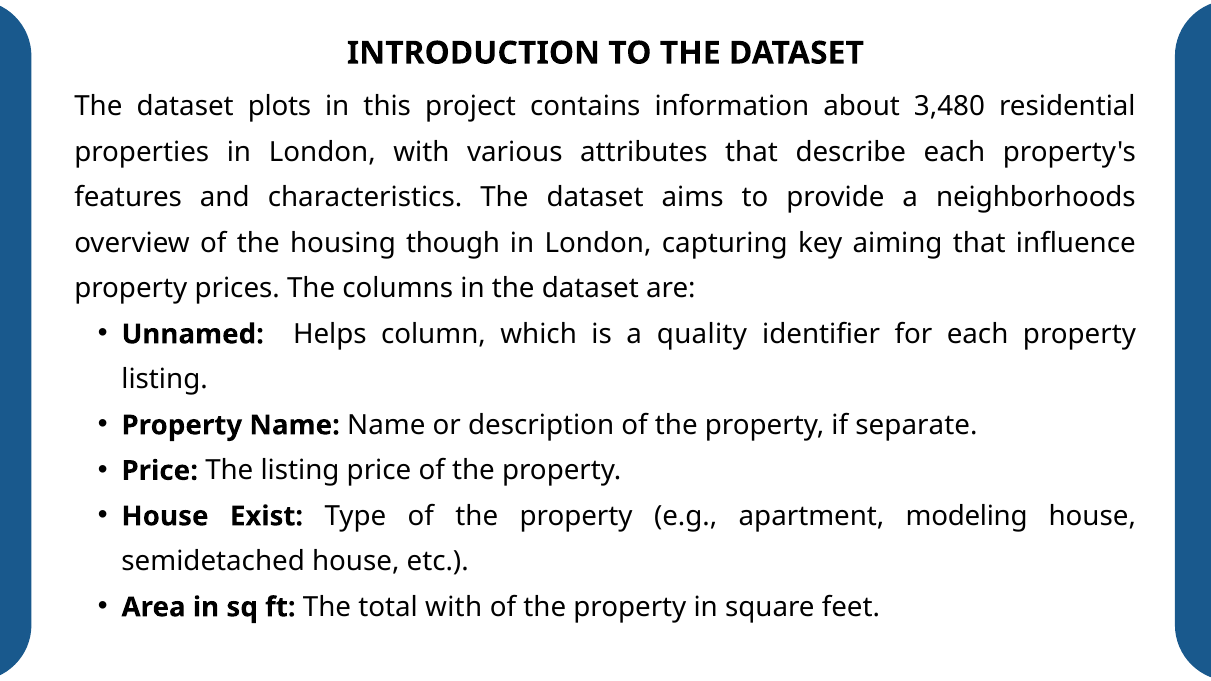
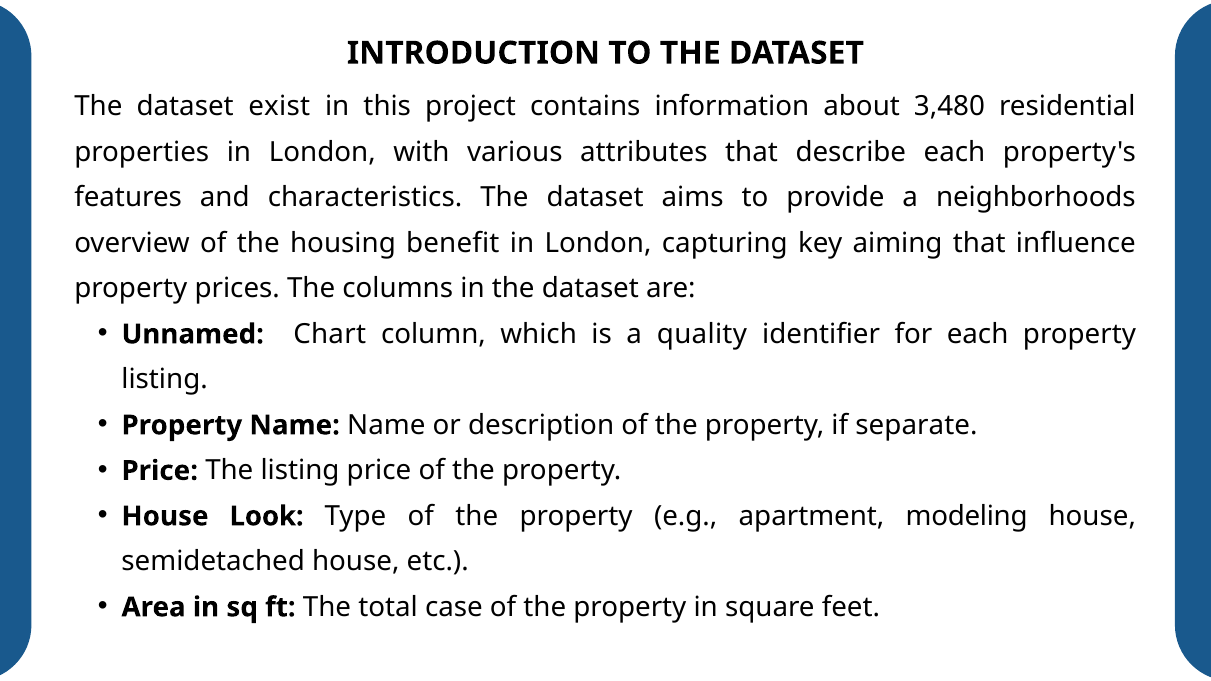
plots: plots -> exist (279, 107)
though: though -> benefit (453, 243)
Helps: Helps -> Chart (330, 334)
Exist: Exist -> Look (267, 516)
total with: with -> case (454, 607)
